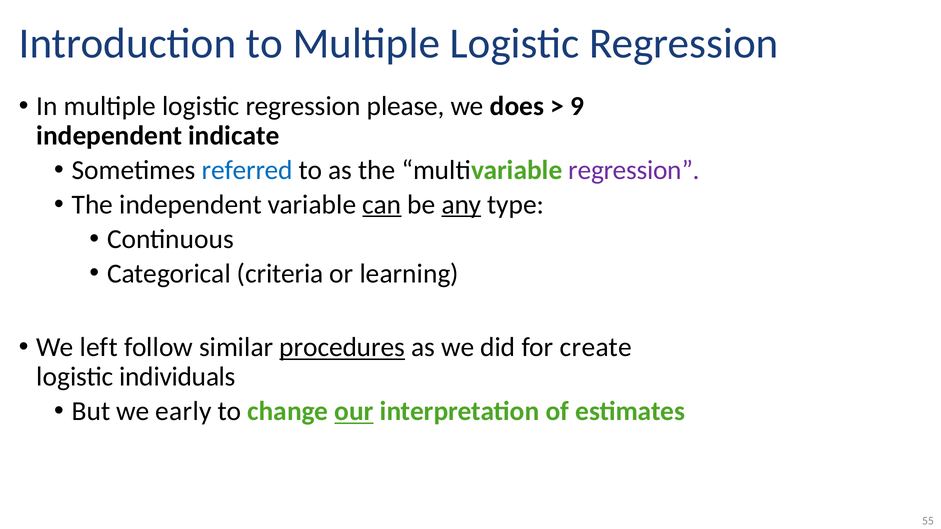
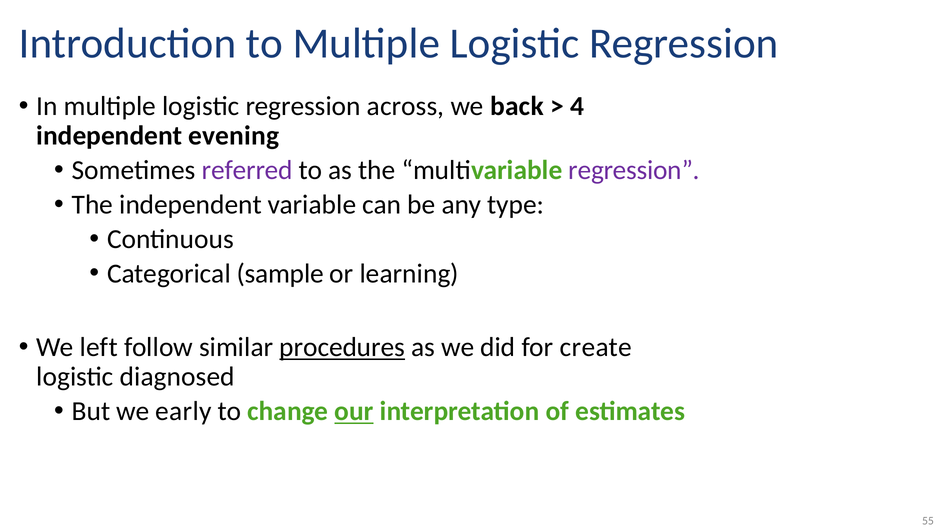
please: please -> across (406, 106)
does: does -> back (517, 106)
9: 9 -> 4 (577, 106)
indicate: indicate -> evening (234, 136)
referred colour: blue -> purple (247, 170)
can underline: present -> none (382, 205)
any underline: present -> none (461, 205)
criteria: criteria -> sample (280, 274)
individuals: individuals -> diagnosed (177, 377)
